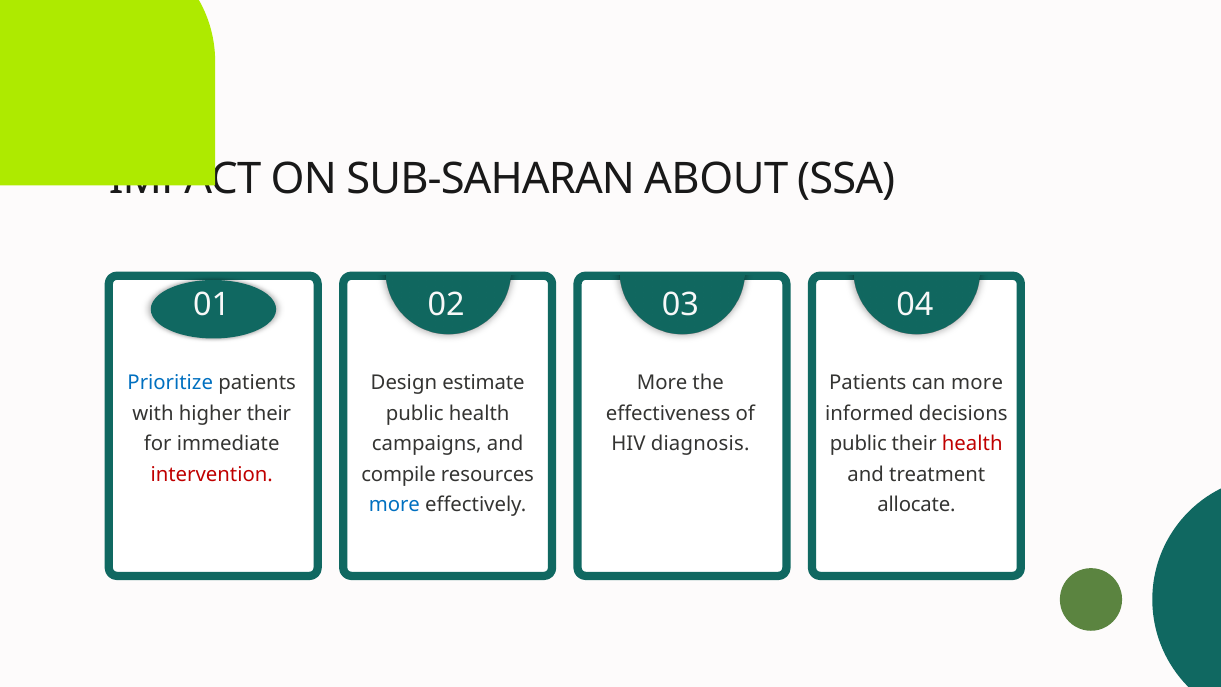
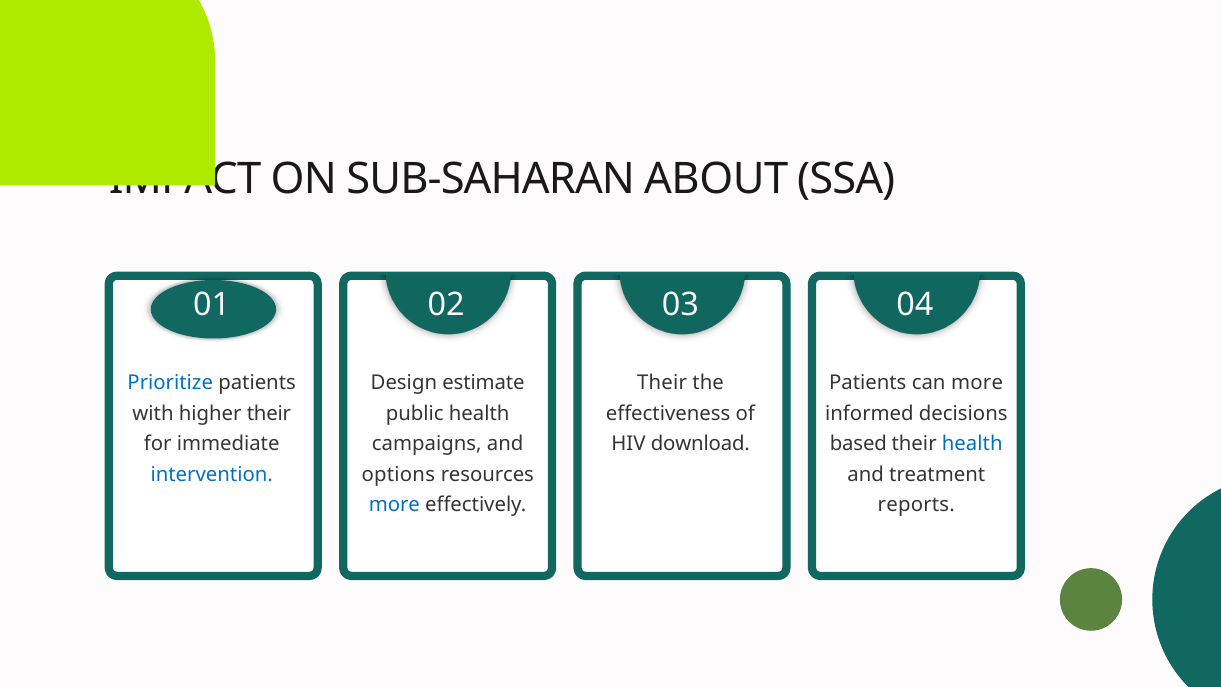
More: More -> Their (662, 383)
diagnosis: diagnosis -> download (700, 444)
public: public -> based (858, 444)
health colour: red -> blue (972, 444)
intervention colour: red -> blue (212, 474)
compile: compile -> options (398, 474)
allocate: allocate -> reports (916, 505)
